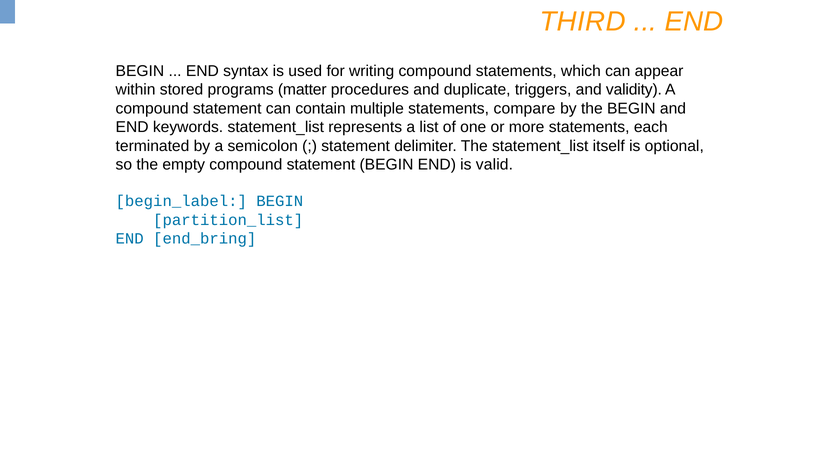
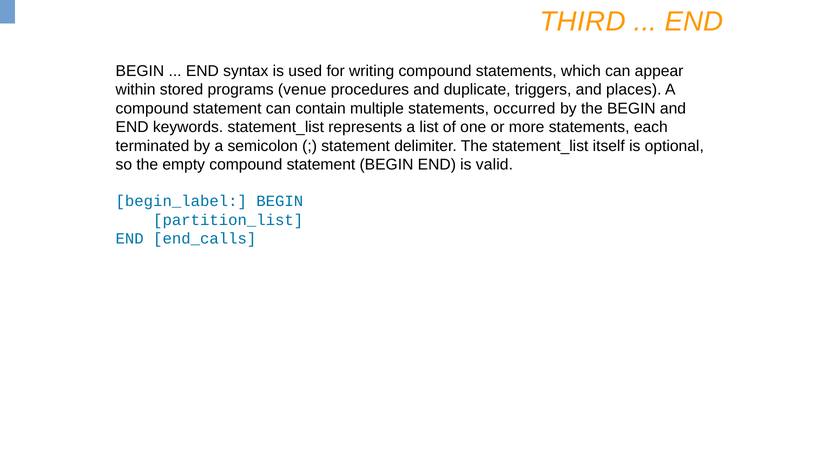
matter: matter -> venue (302, 90)
validity: validity -> places (634, 90)
compare: compare -> occurred (524, 108)
end_bring: end_bring -> end_calls (205, 239)
